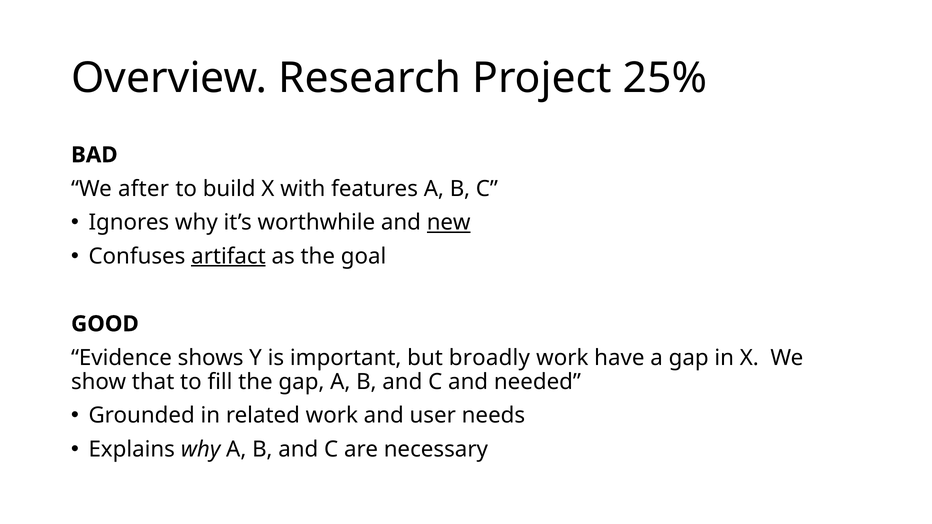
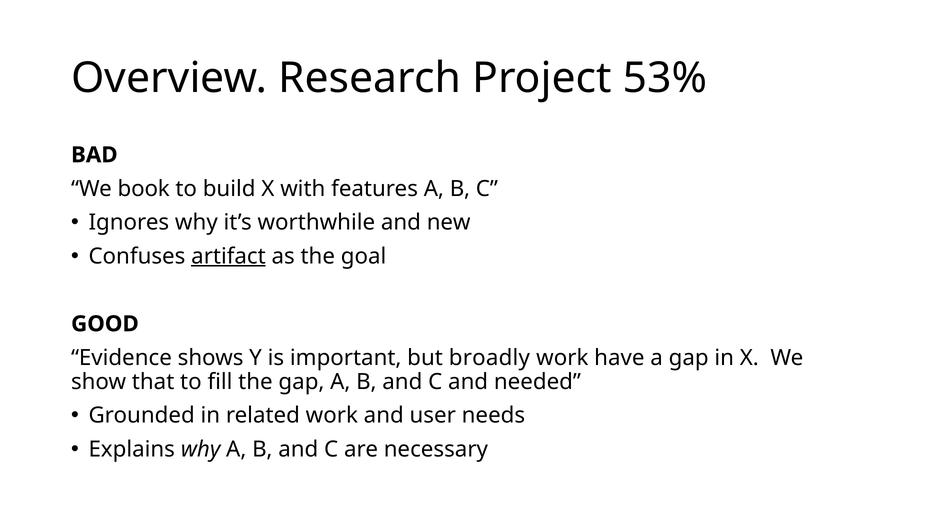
25%: 25% -> 53% (665, 78)
after: after -> book (144, 189)
new underline: present -> none (449, 223)
